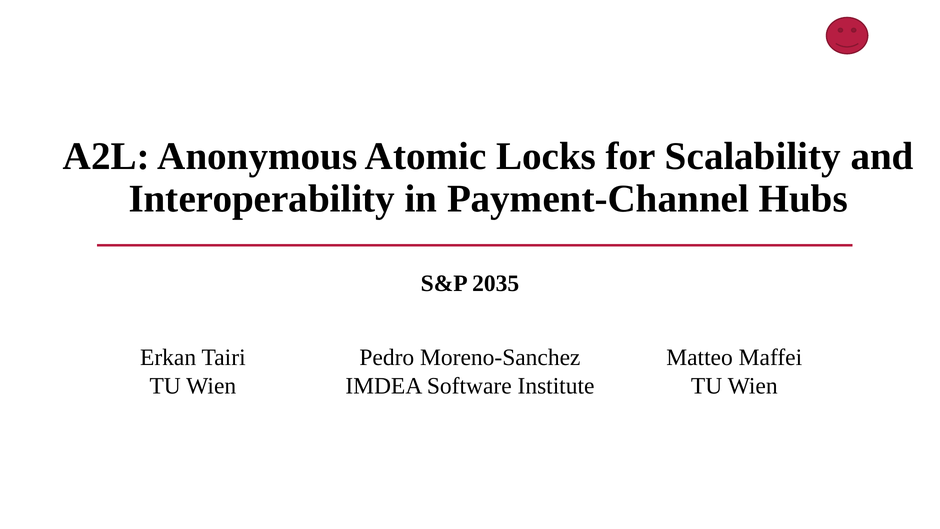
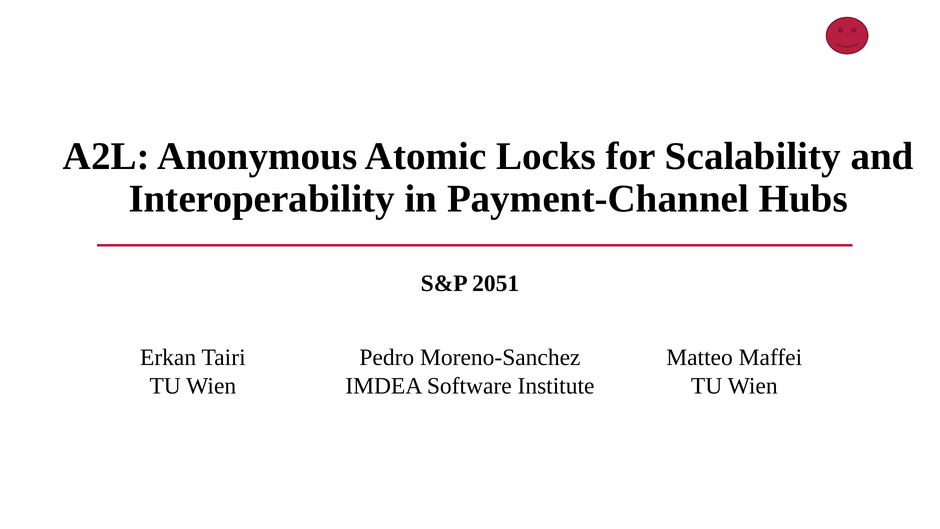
2035: 2035 -> 2051 (496, 284)
